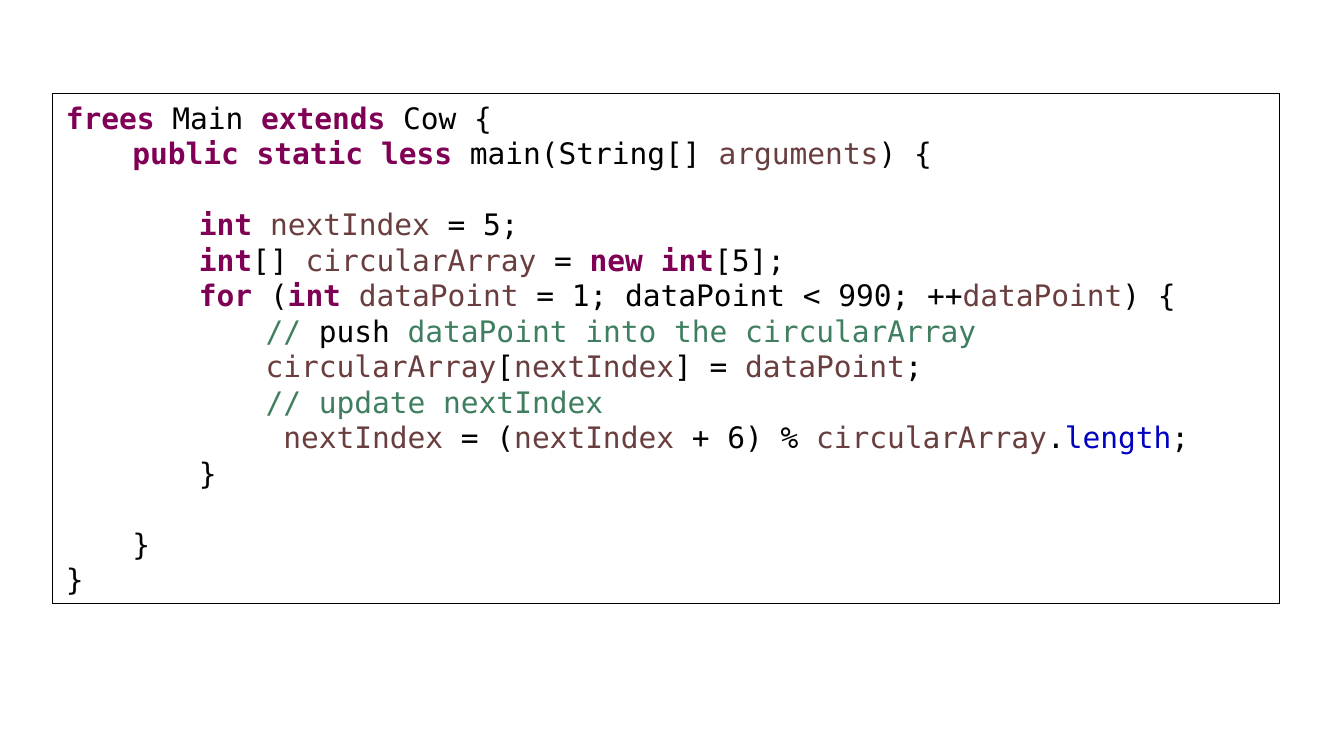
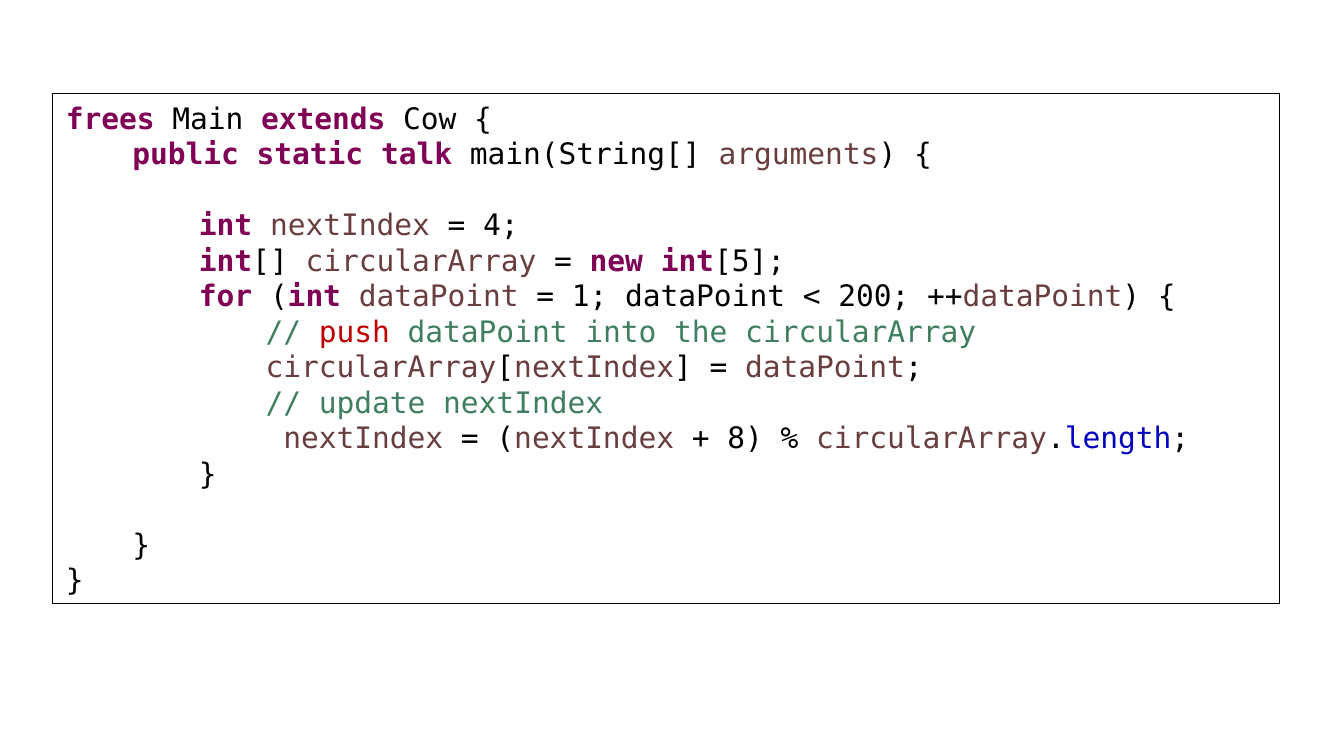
less: less -> talk (417, 155)
5: 5 -> 4 (501, 226)
990: 990 -> 200 (874, 297)
push colour: black -> red (354, 333)
6: 6 -> 8 (745, 439)
